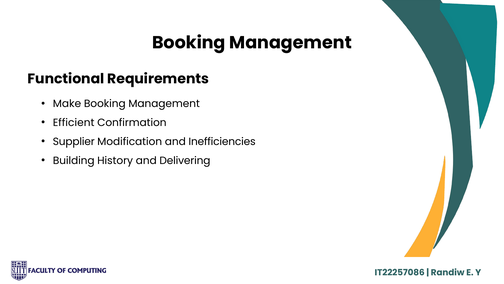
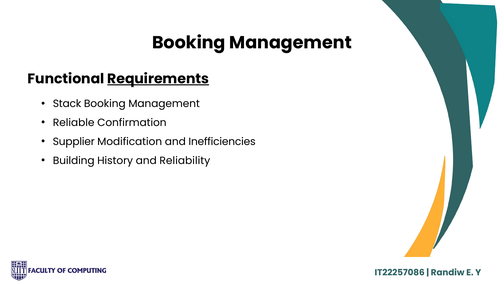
Requirements underline: none -> present (158, 79)
Make: Make -> Stack (67, 104)
Efficient: Efficient -> Reliable (74, 123)
Delivering: Delivering -> Reliability (185, 160)
